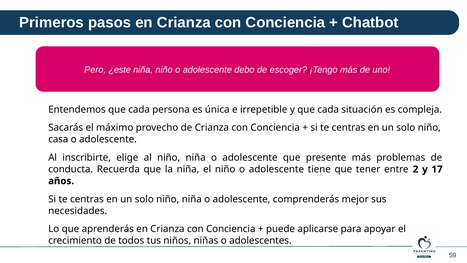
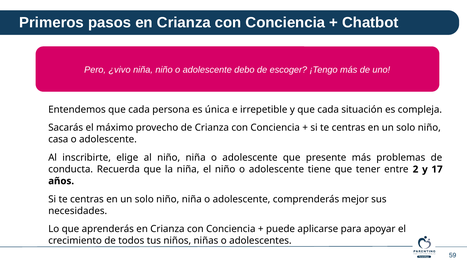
¿este: ¿este -> ¿vivo (120, 70)
